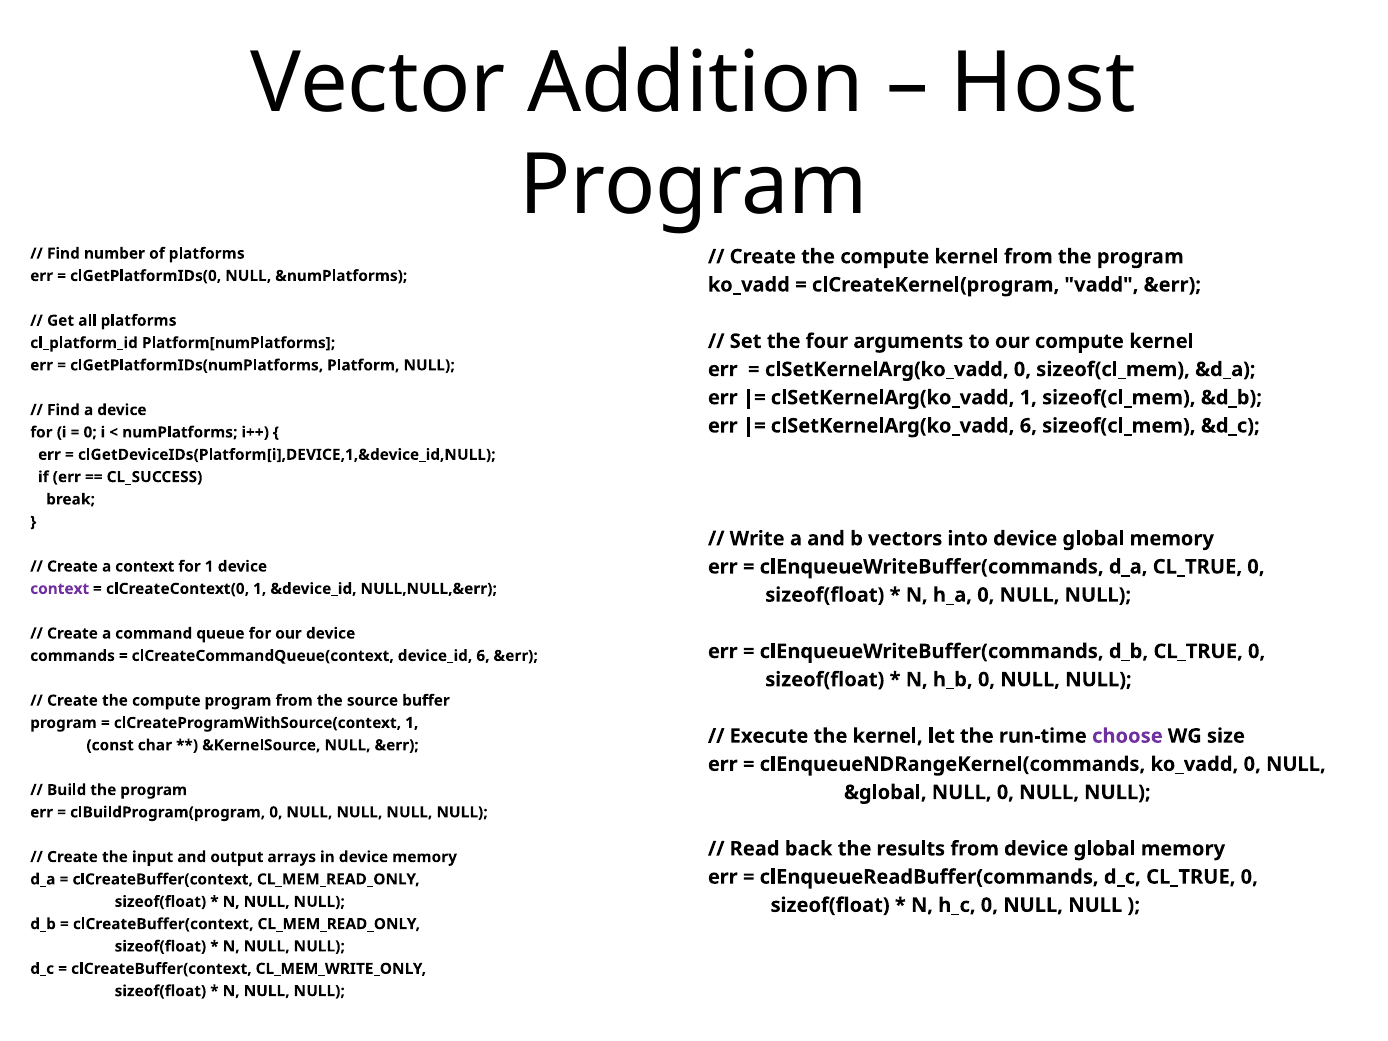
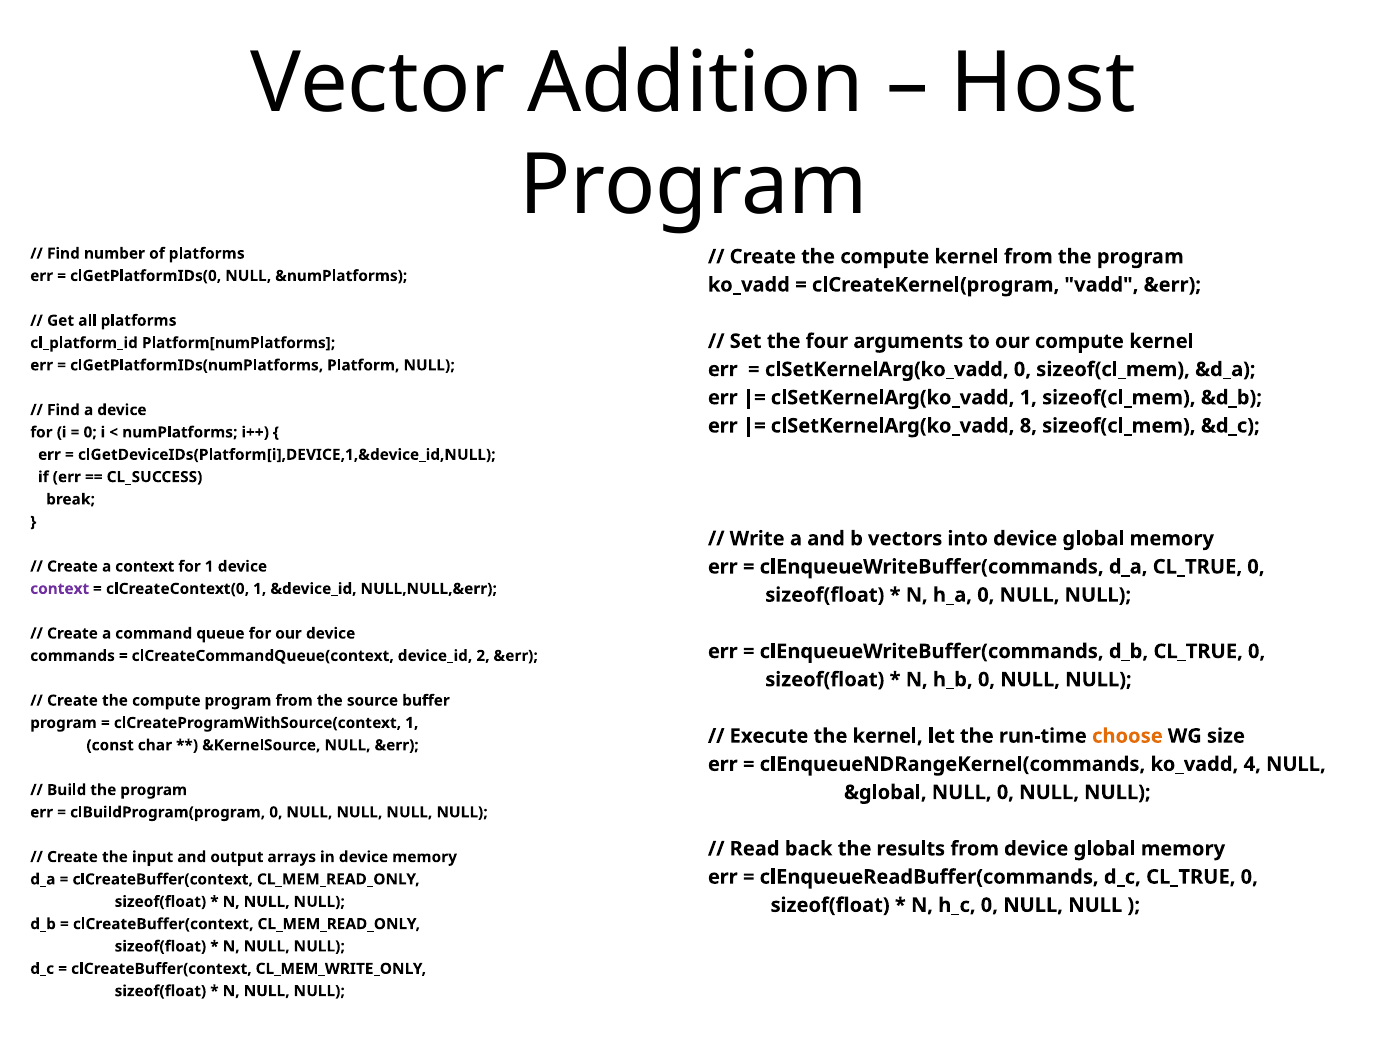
clSetKernelArg(ko_vadd 6: 6 -> 8 (1028, 426)
device_id 6: 6 -> 2 (483, 656)
choose colour: purple -> orange (1127, 736)
ko_vadd 0: 0 -> 4 (1252, 764)
